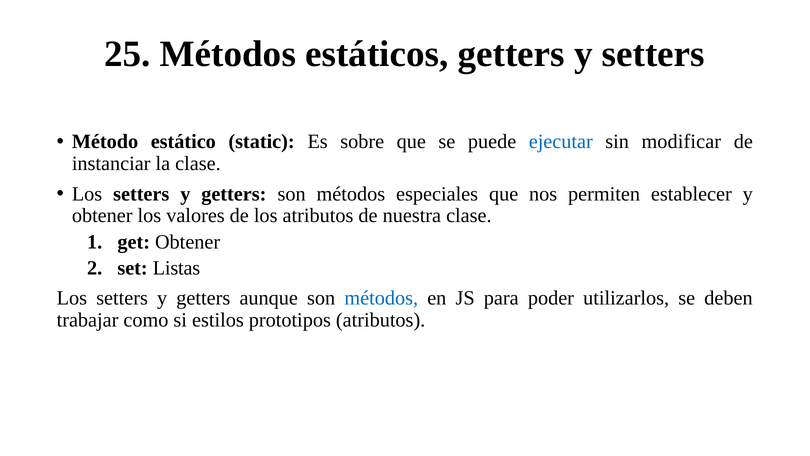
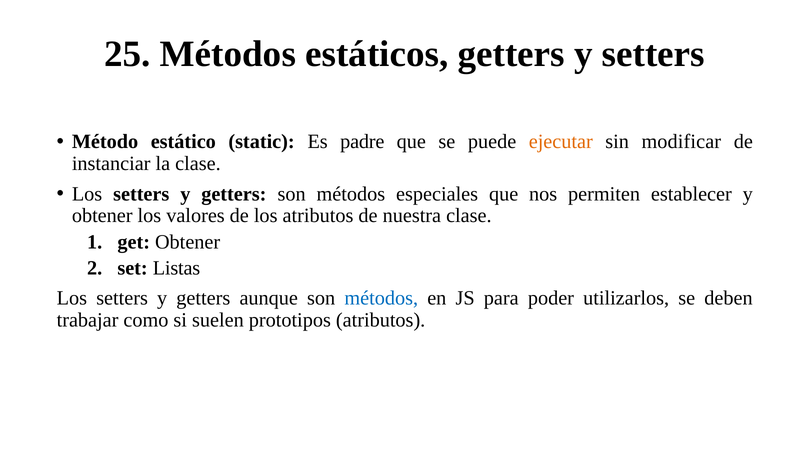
sobre: sobre -> padre (362, 142)
ejecutar colour: blue -> orange (561, 142)
estilos: estilos -> suelen (218, 320)
